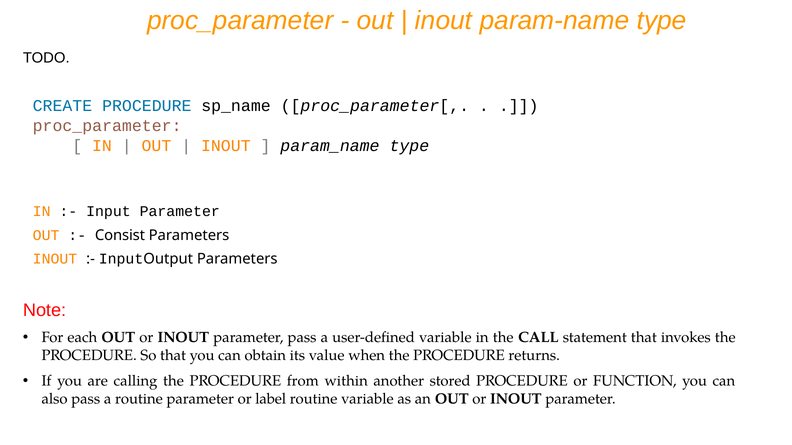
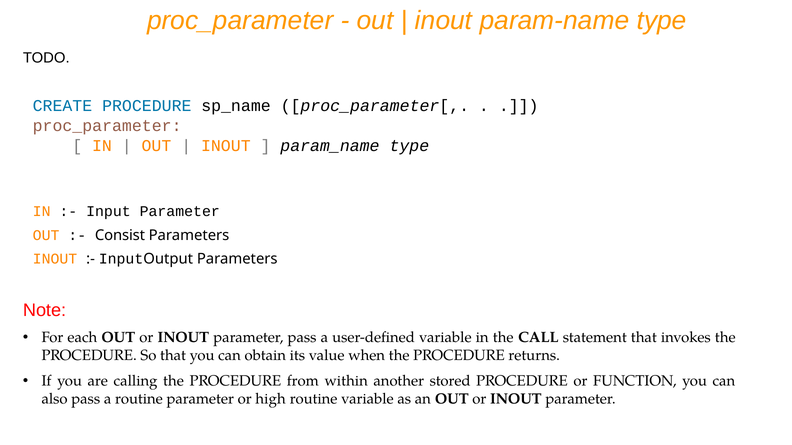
label: label -> high (271, 399)
